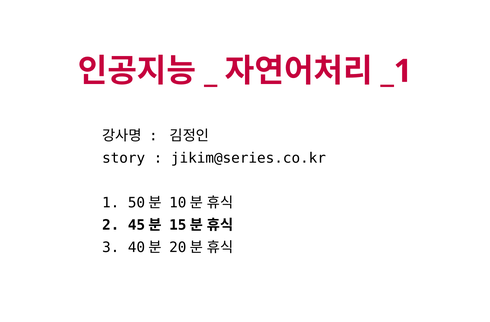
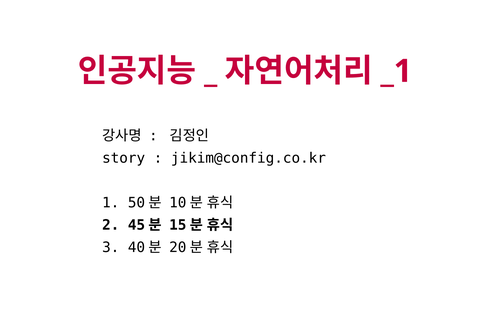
jikim@series.co.kr: jikim@series.co.kr -> jikim@config.co.kr (248, 158)
